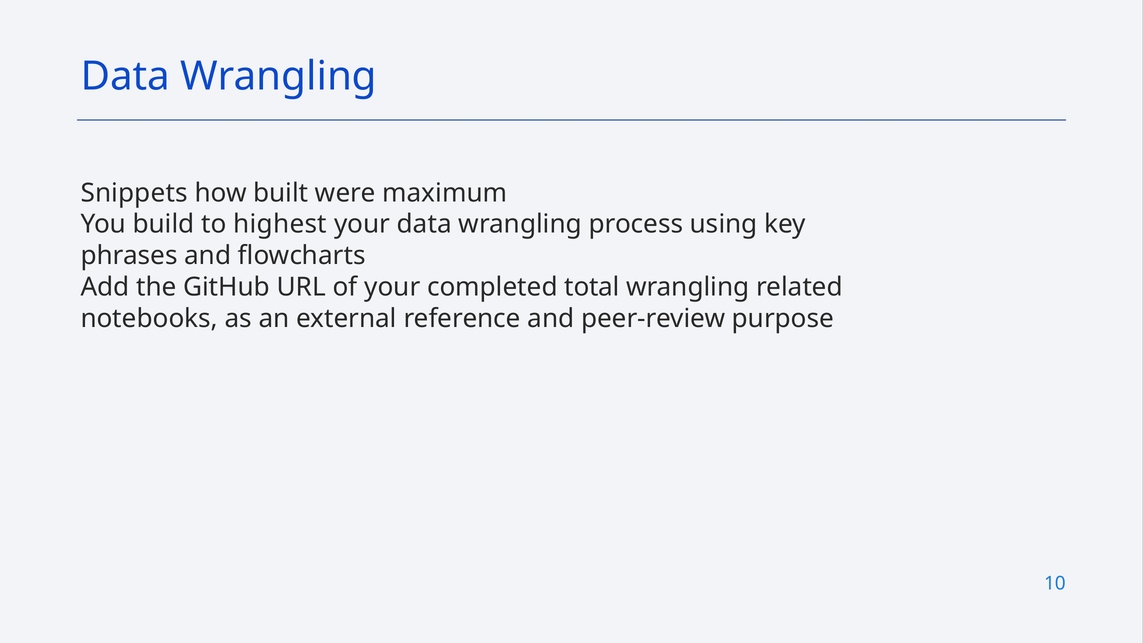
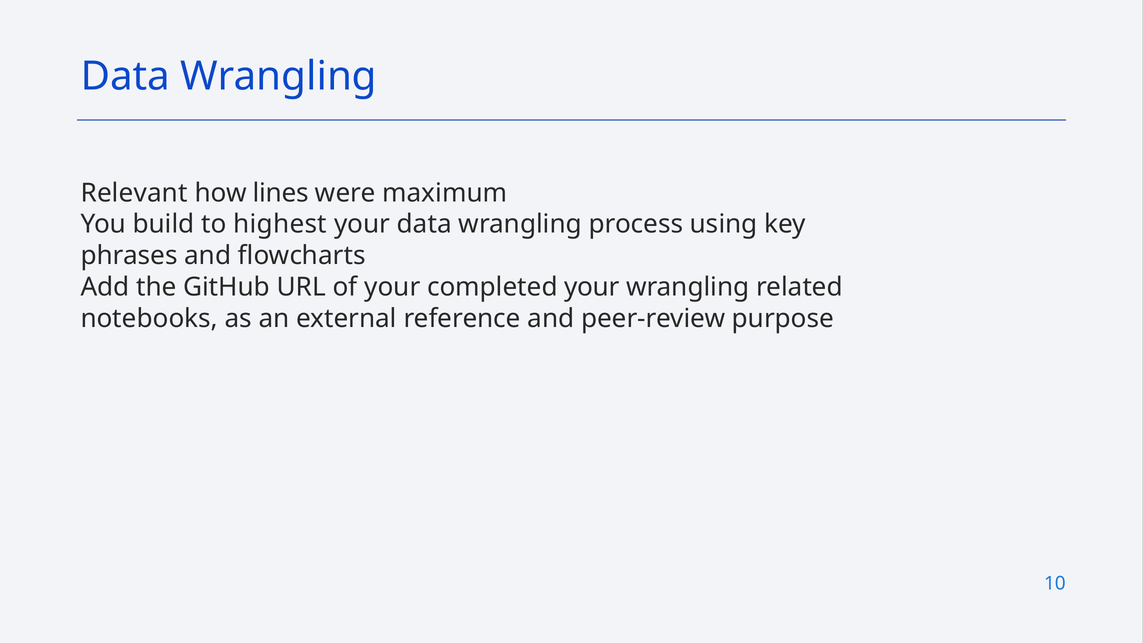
Snippets: Snippets -> Relevant (134, 193)
built: built -> lines (281, 193)
completed total: total -> your (592, 287)
